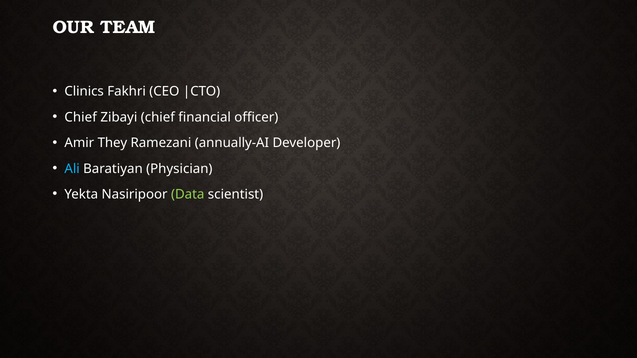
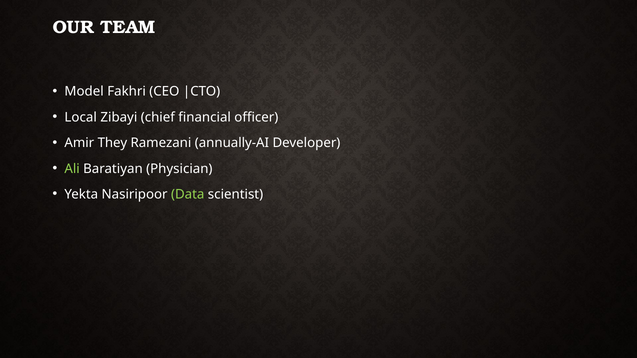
Clinics: Clinics -> Model (84, 92)
Chief: Chief -> Local (81, 117)
Ali colour: light blue -> light green (72, 169)
